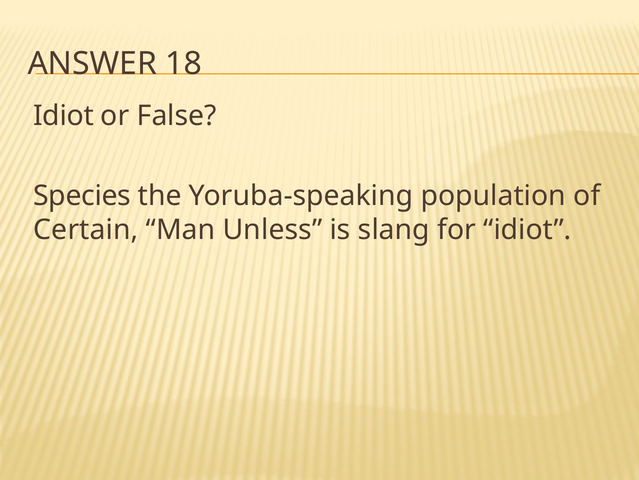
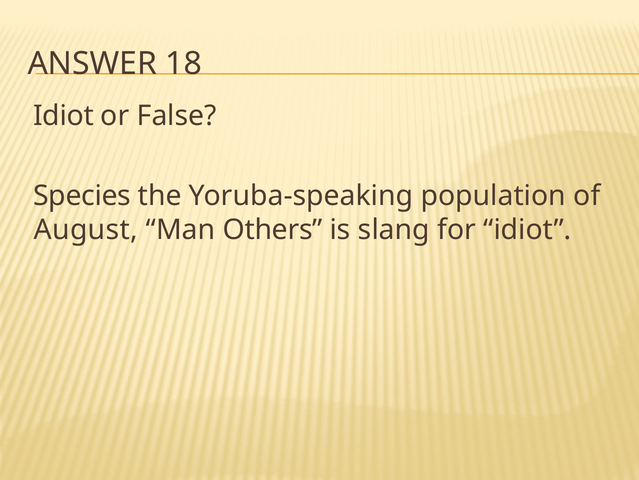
Certain: Certain -> August (86, 229)
Unless: Unless -> Others (273, 229)
